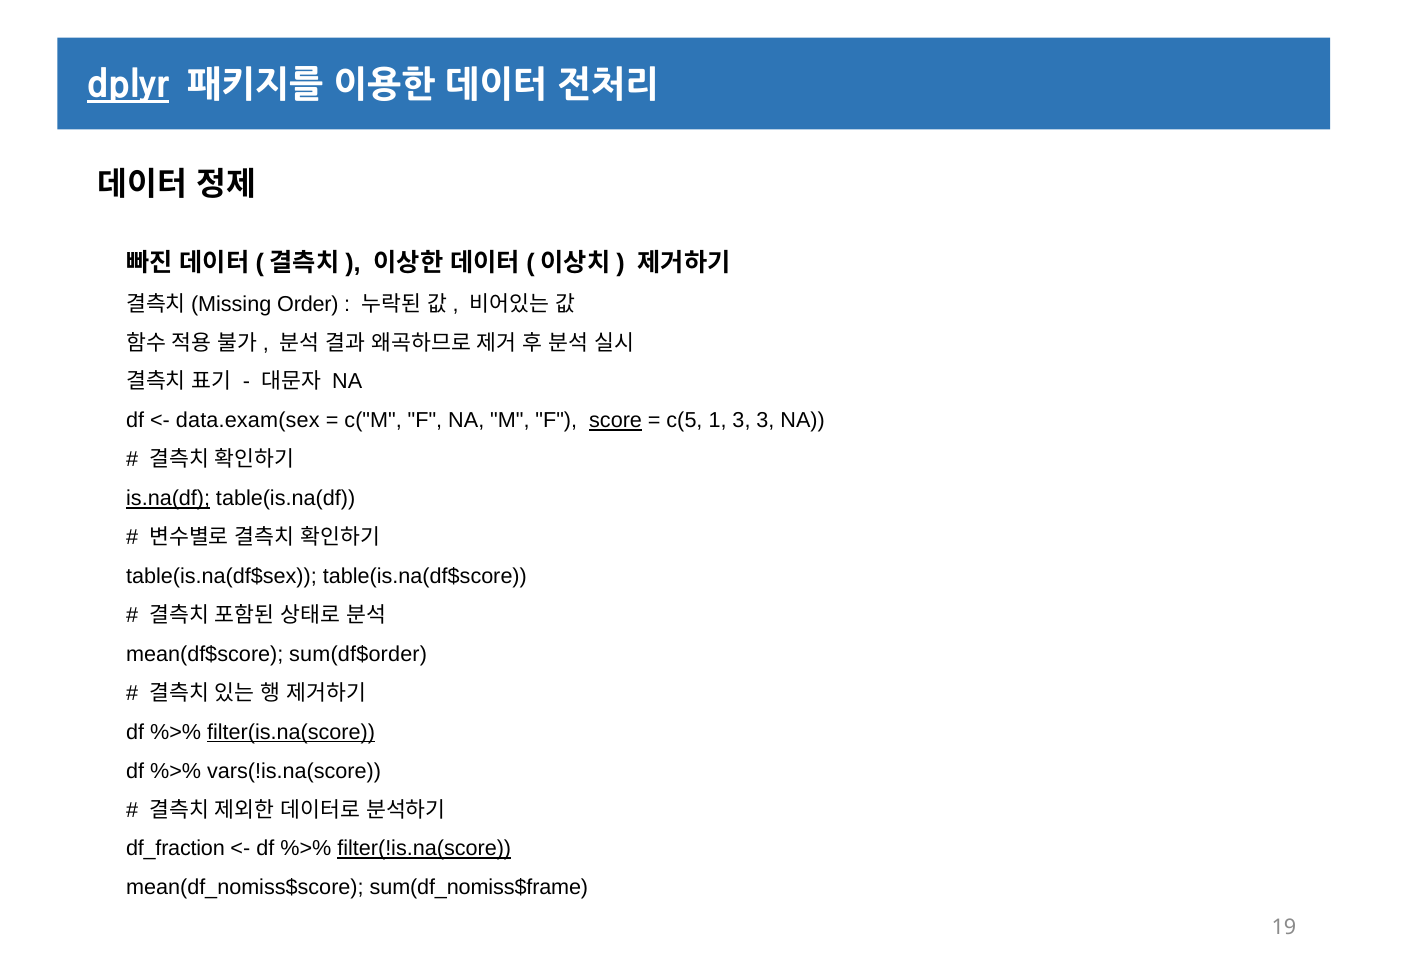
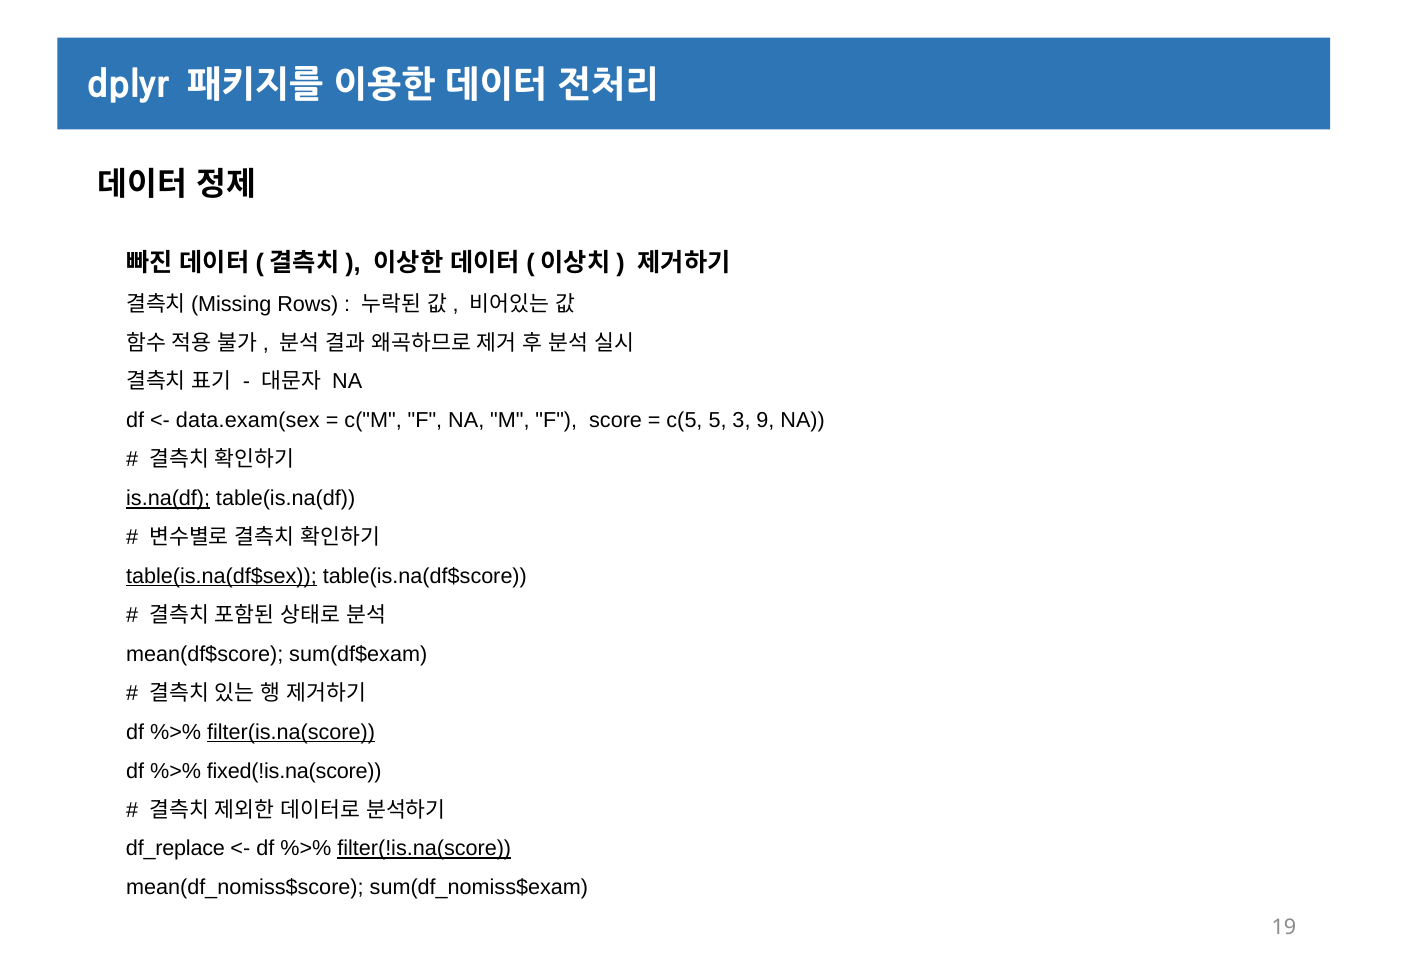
dplyr underline: present -> none (128, 86)
Order: Order -> Rows (308, 304)
score underline: present -> none (616, 421)
1: 1 -> 5 (718, 421)
3 3: 3 -> 9 (765, 421)
table(is.na(df$sex underline: none -> present (222, 577)
sum(df$order: sum(df$order -> sum(df$exam (358, 655)
vars(!is.na(score: vars(!is.na(score -> fixed(!is.na(score (294, 771)
df_fraction: df_fraction -> df_replace (175, 849)
sum(df_nomiss$frame: sum(df_nomiss$frame -> sum(df_nomiss$exam (479, 888)
